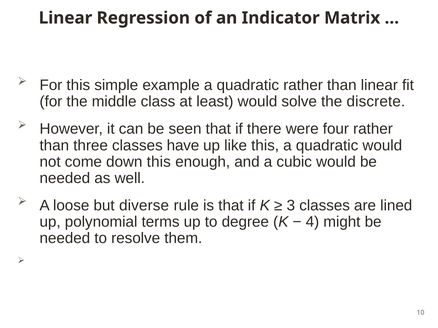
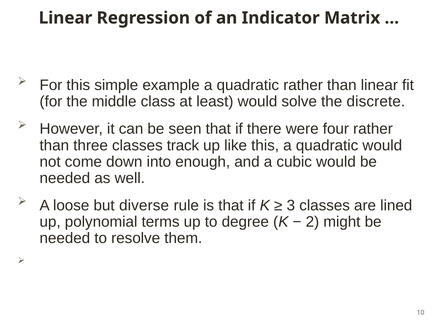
have: have -> track (183, 146)
down this: this -> into (159, 162)
4: 4 -> 2 (312, 222)
